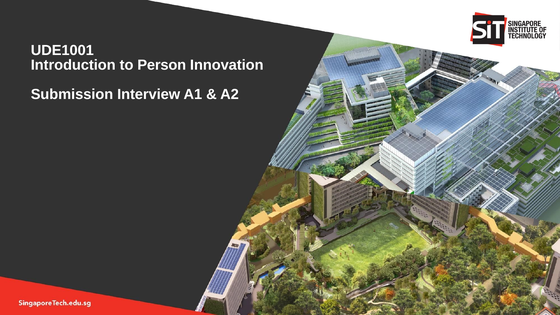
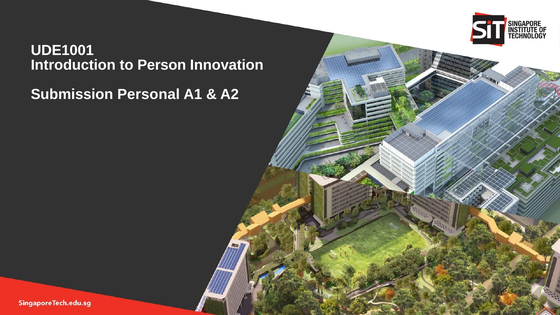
Interview: Interview -> Personal (149, 94)
